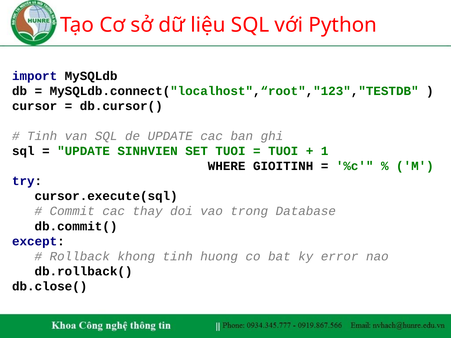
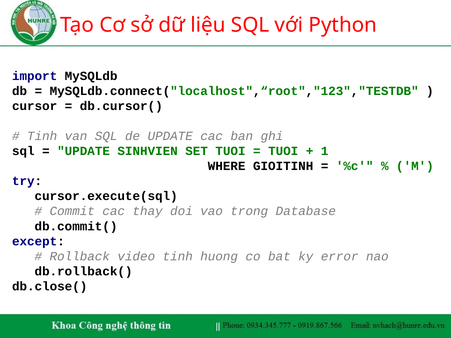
khong: khong -> video (136, 256)
